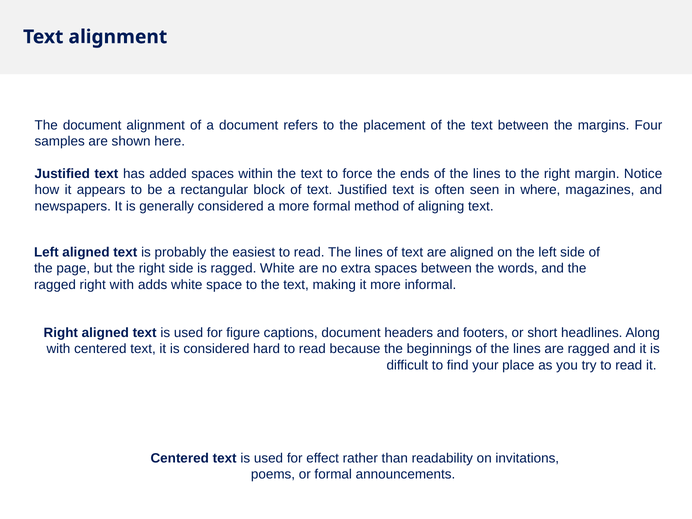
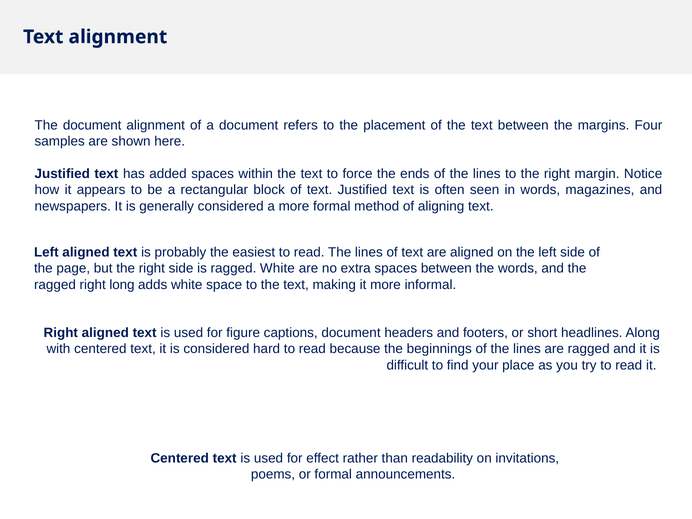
in where: where -> words (540, 190)
right with: with -> long (122, 285)
